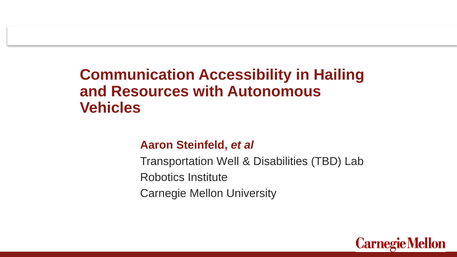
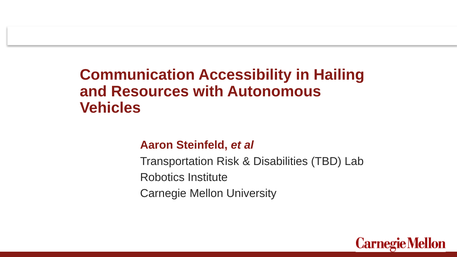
Well: Well -> Risk (228, 161)
